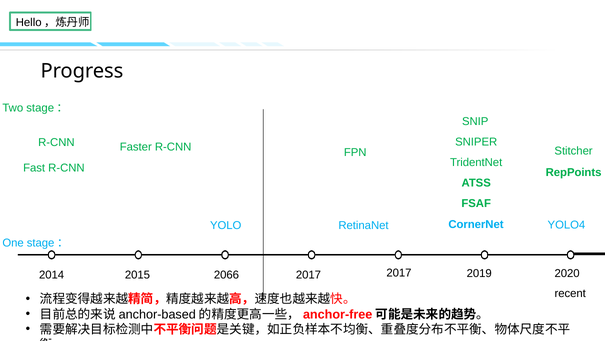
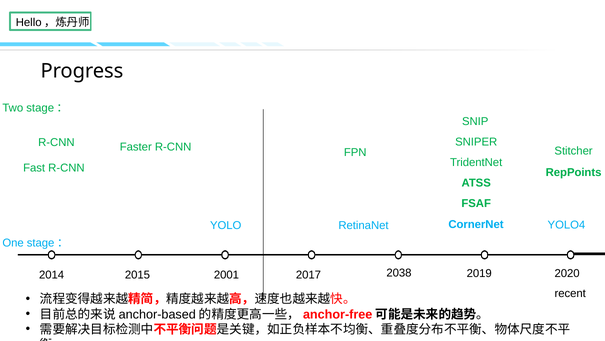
2066: 2066 -> 2001 (226, 275)
2017 2017: 2017 -> 2038 (399, 272)
